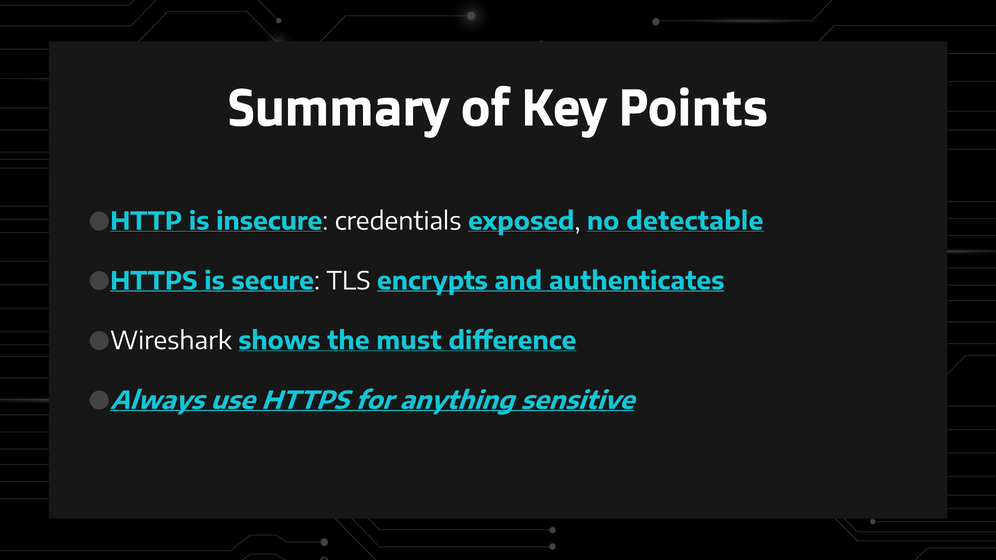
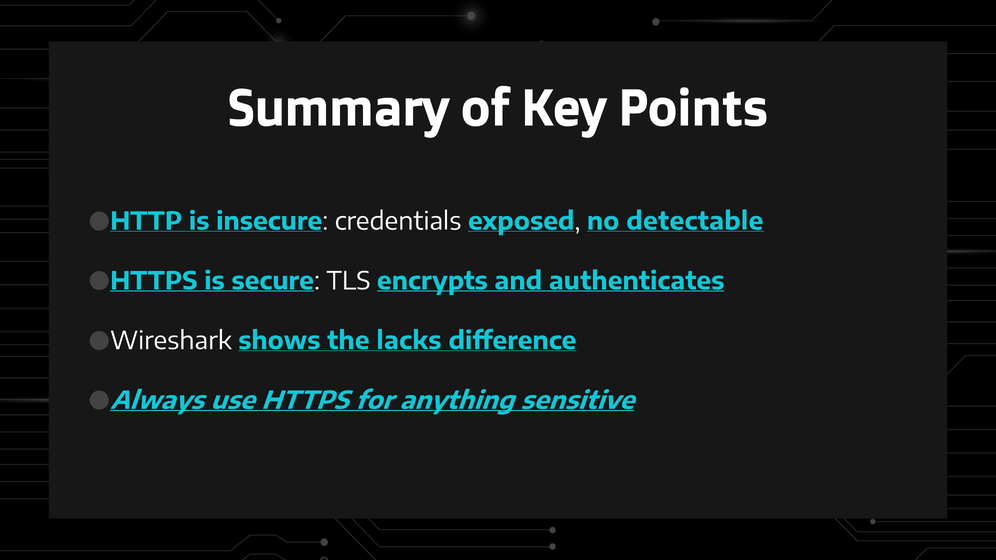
must: must -> lacks (409, 341)
